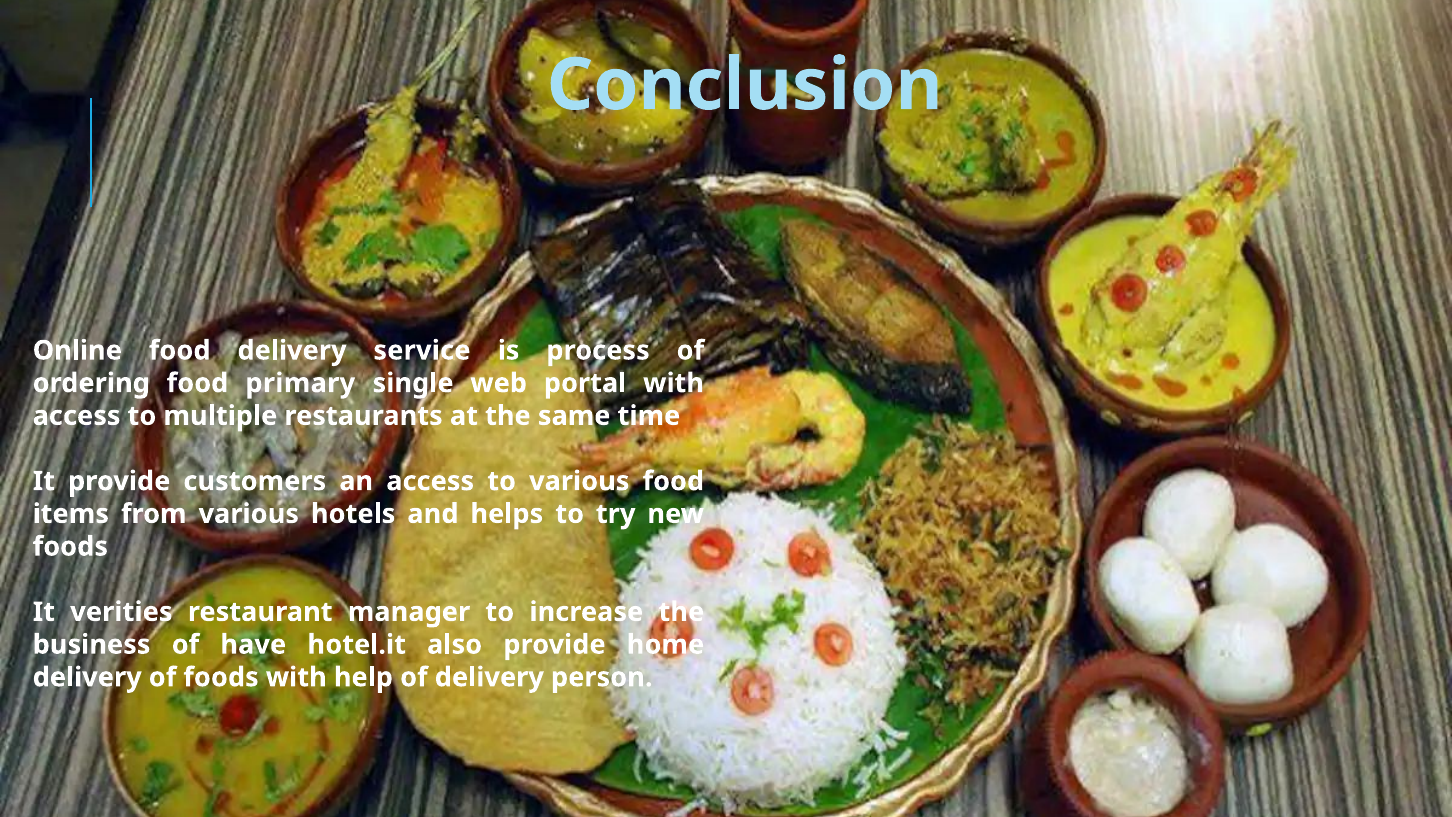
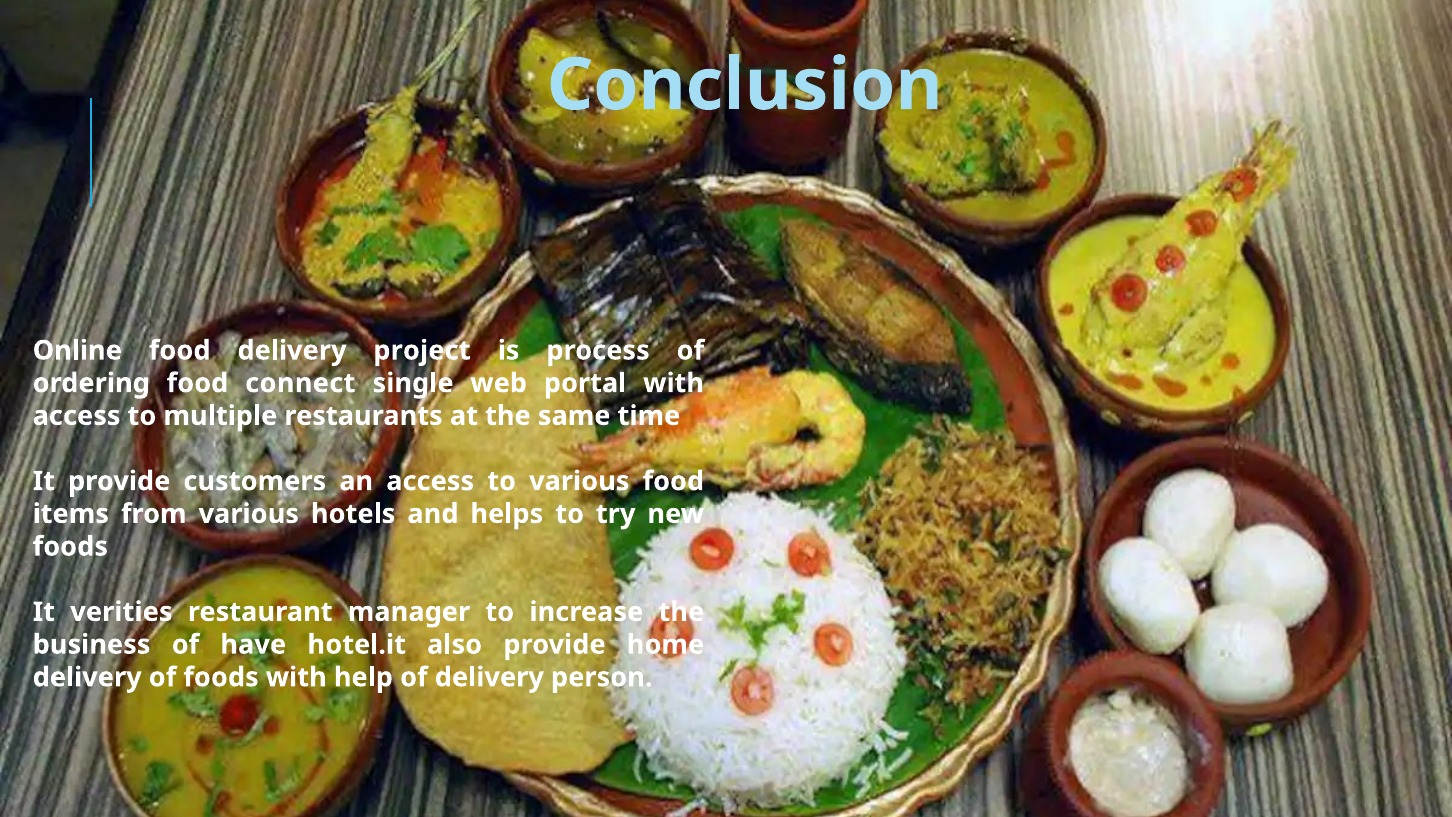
service: service -> project (422, 350)
primary: primary -> connect (300, 383)
